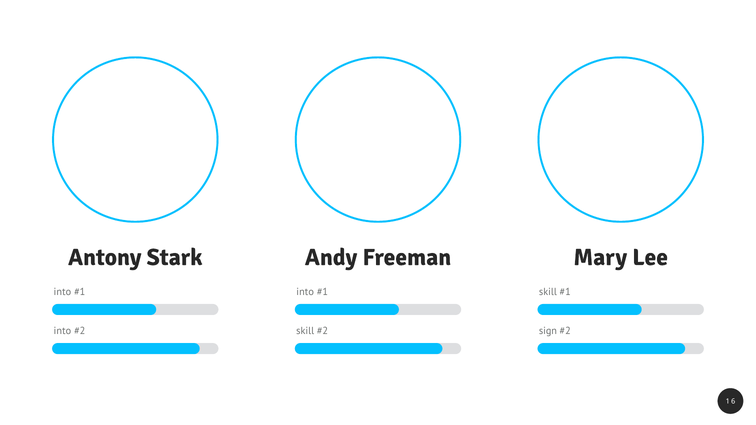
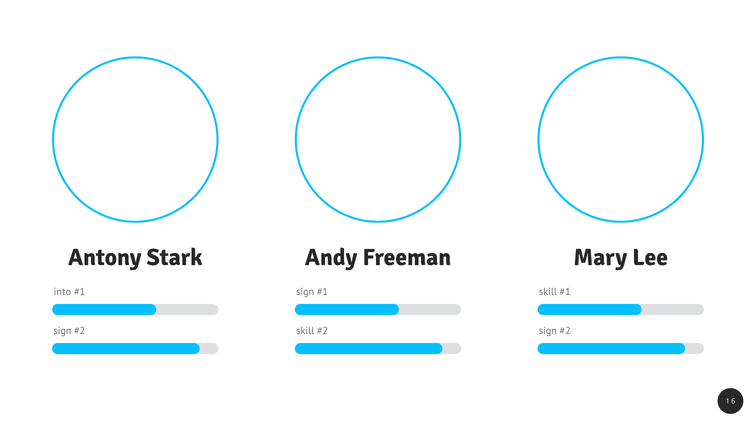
into: into -> sign (305, 292)
into: into -> sign (62, 331)
